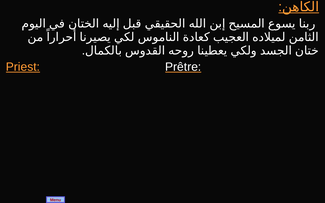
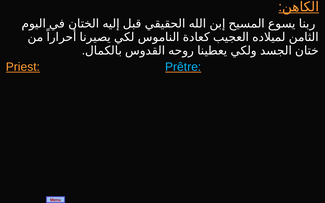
Prêtre colour: white -> light blue (183, 67)
